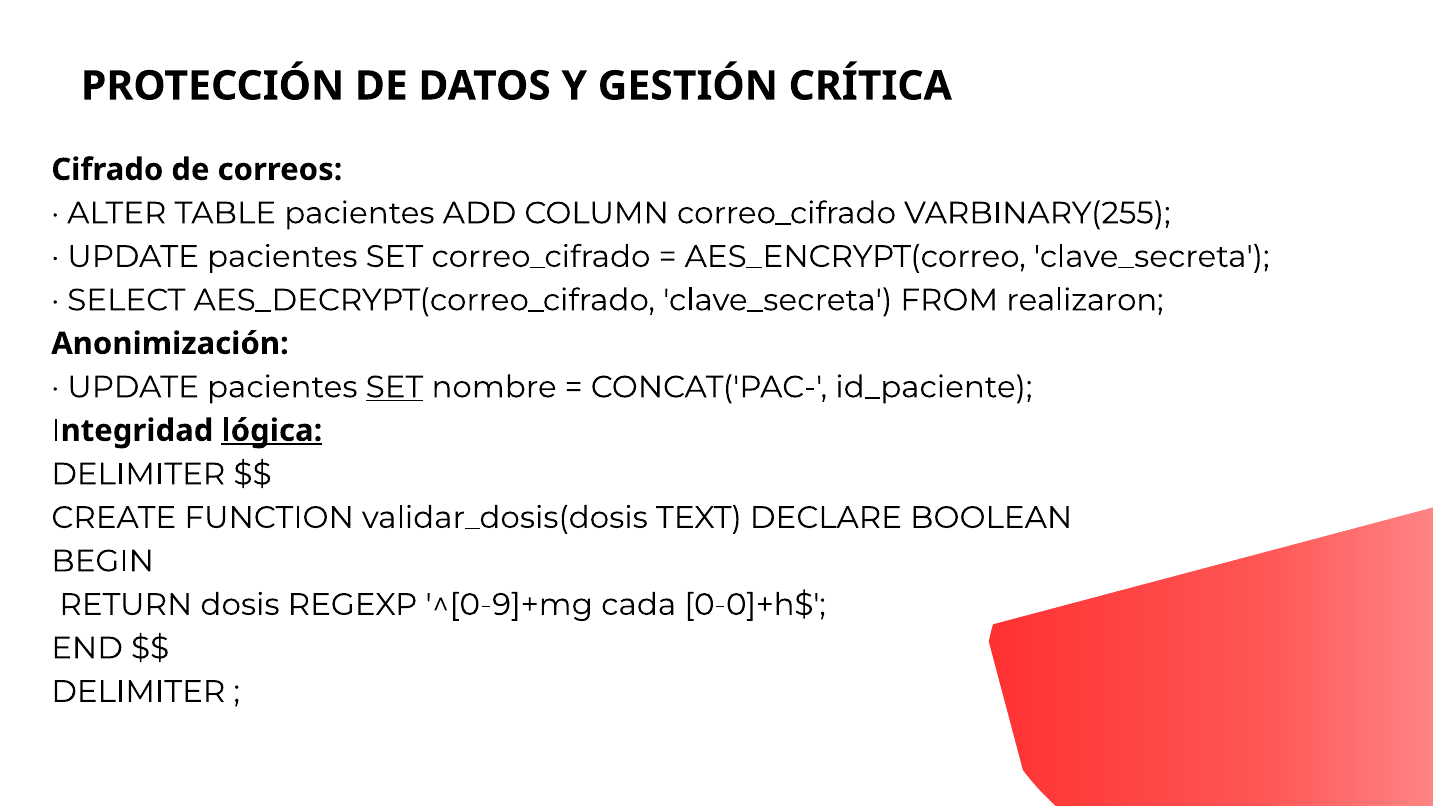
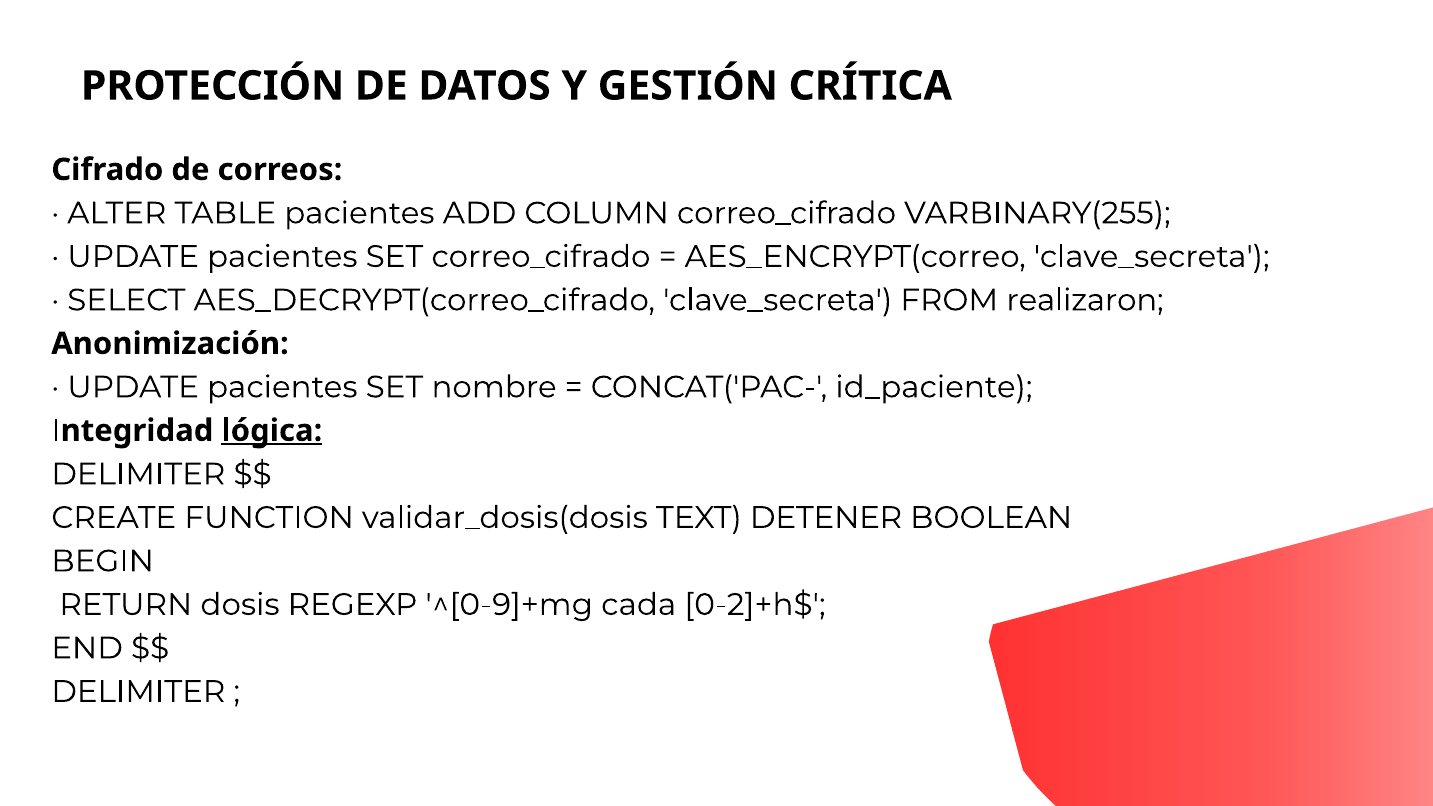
SET underline: present -> none (394, 387)
DECLARE: DECLARE -> DETENER (826, 518)
0-0]+h$: 0-0]+h$ -> 0-2]+h$ (755, 605)
